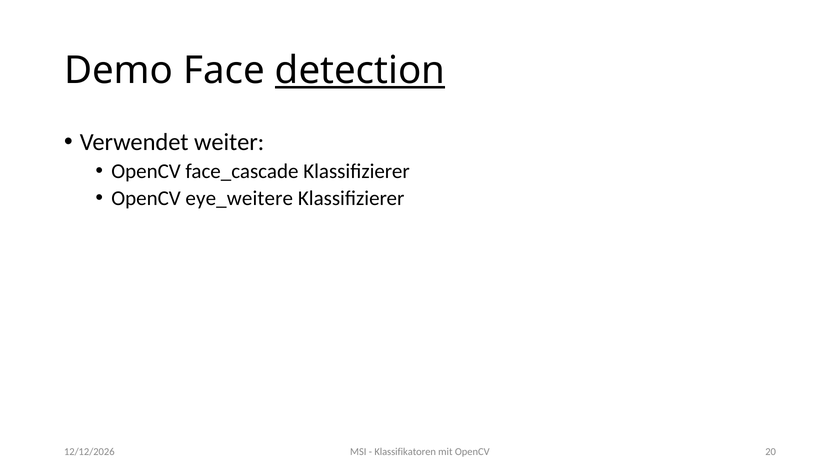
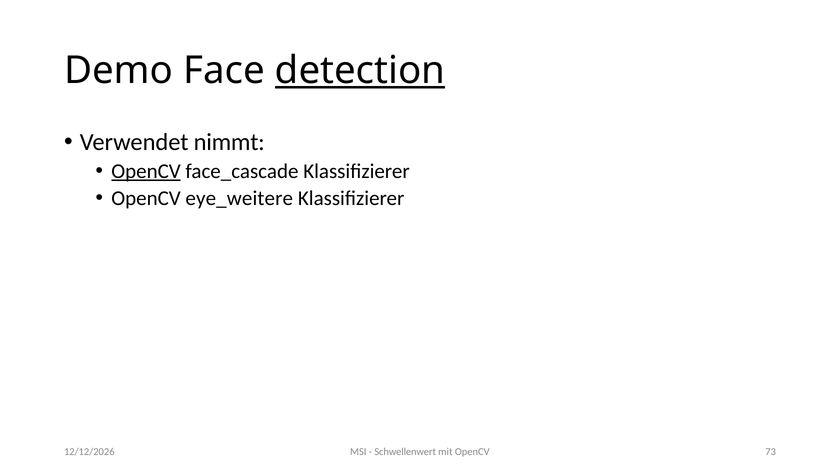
weiter: weiter -> nimmt (229, 142)
OpenCV underline: none -> present (146, 171)
Klassifikatoren: Klassifikatoren -> Schwellenwert (405, 451)
20: 20 -> 73 (771, 451)
